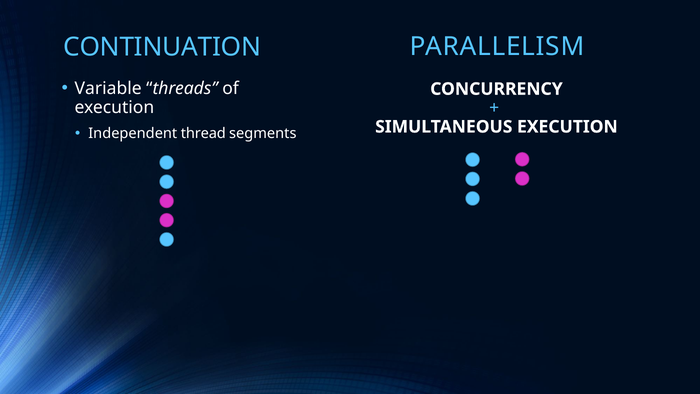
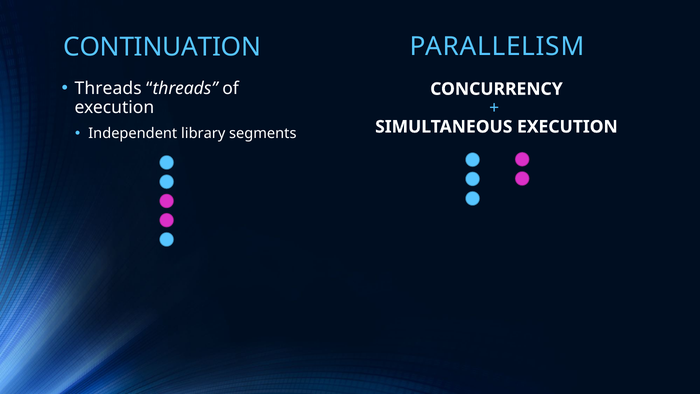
Variable: Variable -> Threads (108, 88)
thread: thread -> library (203, 133)
